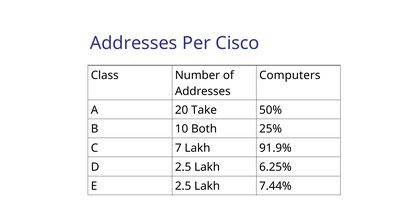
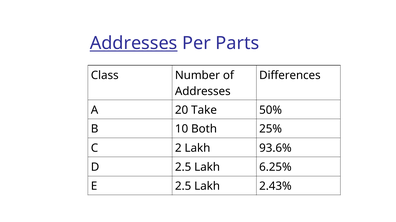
Addresses underline: none -> present (134, 43)
Cisco: Cisco -> Parts (237, 43)
Computers: Computers -> Differences (290, 76)
7: 7 -> 2 (178, 149)
91.9%: 91.9% -> 93.6% (275, 149)
7.44%: 7.44% -> 2.43% (275, 187)
